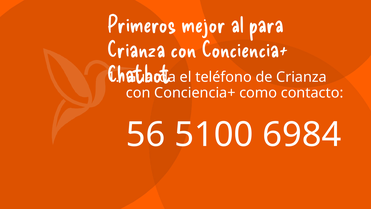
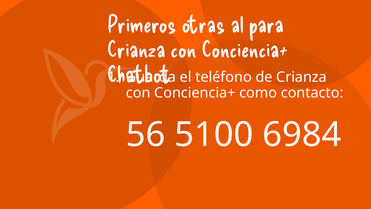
mejor: mejor -> otras (203, 25)
